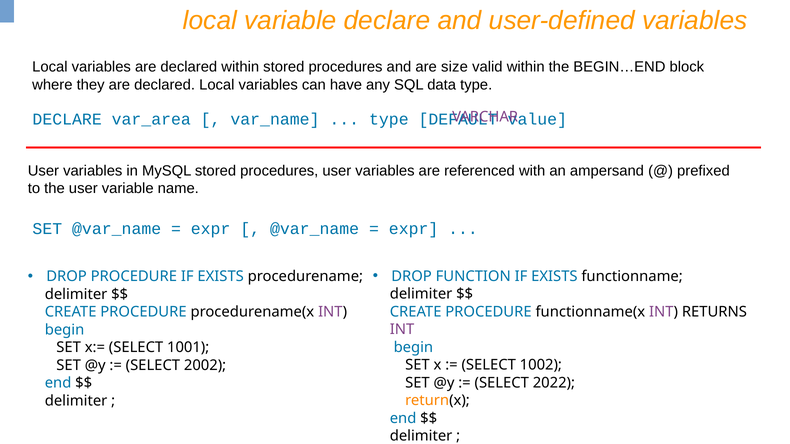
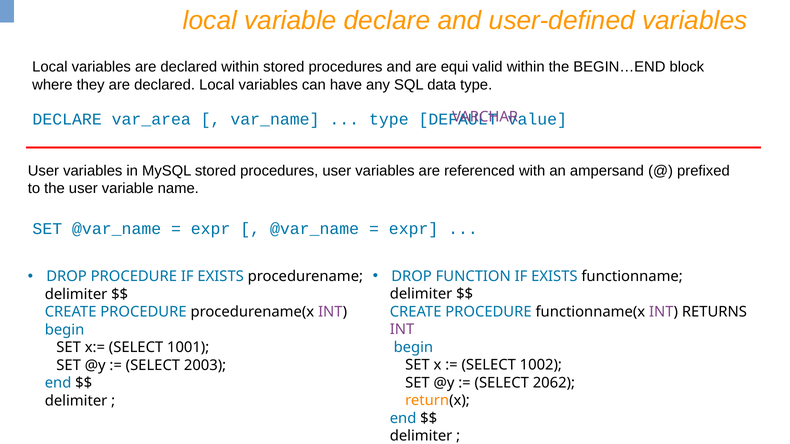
size: size -> equi (455, 67)
2002: 2002 -> 2003 (205, 366)
2022: 2022 -> 2062 (554, 383)
